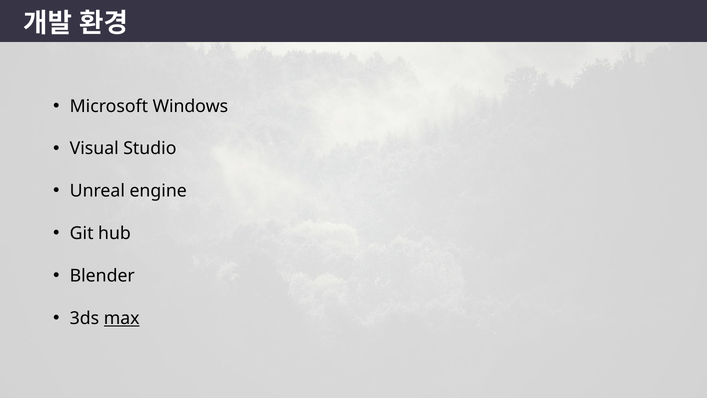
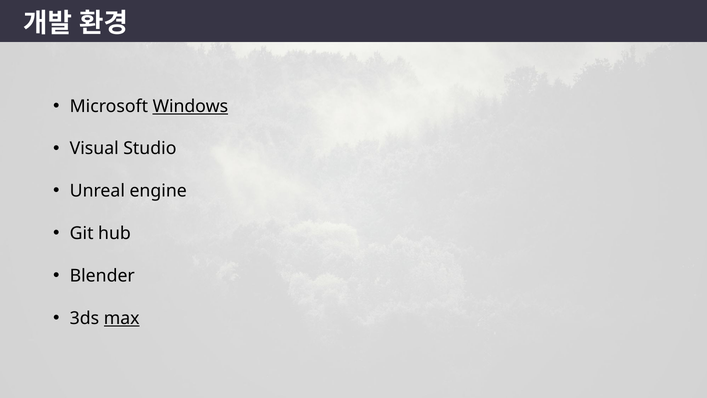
Windows underline: none -> present (190, 106)
